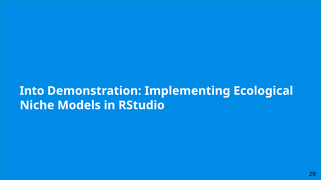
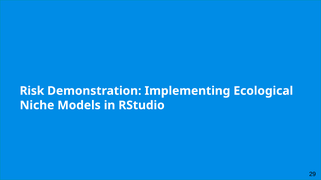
Into: Into -> Risk (32, 91)
